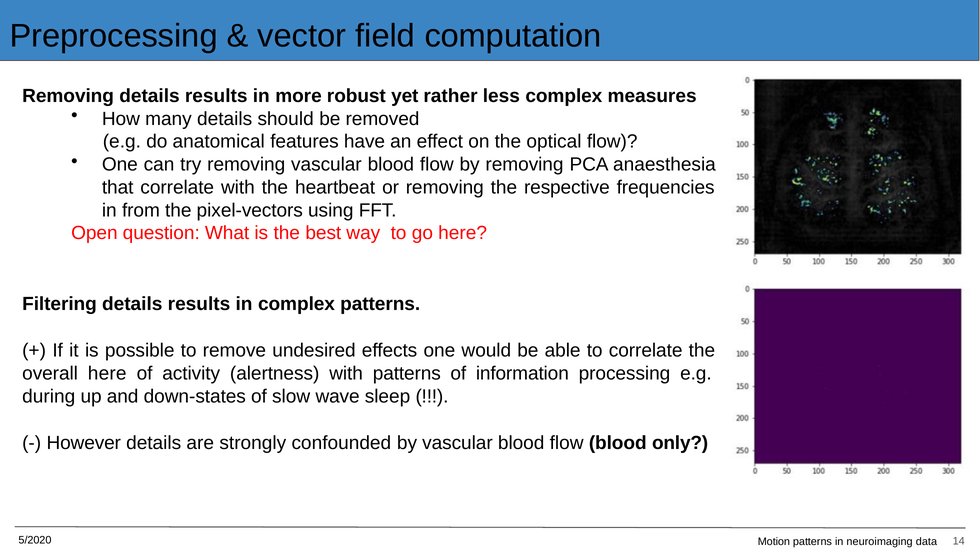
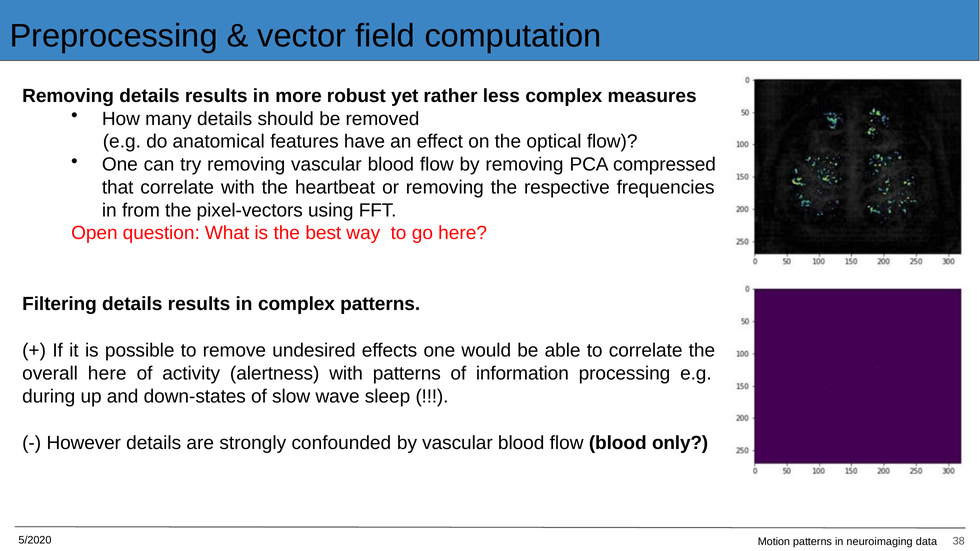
anaesthesia: anaesthesia -> compressed (665, 165)
14: 14 -> 38 (959, 541)
